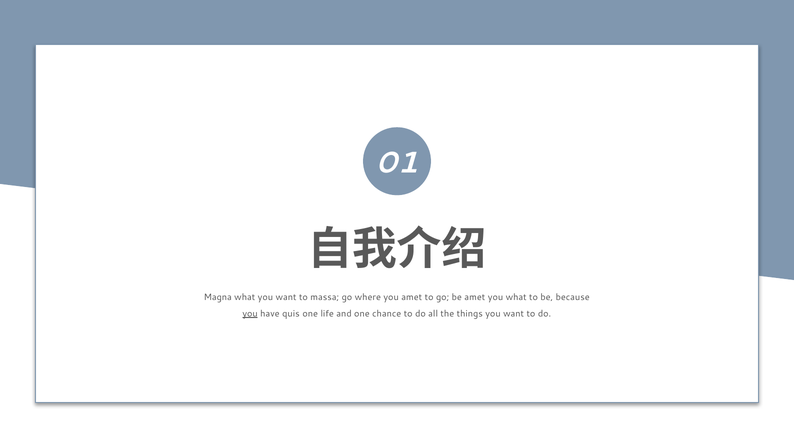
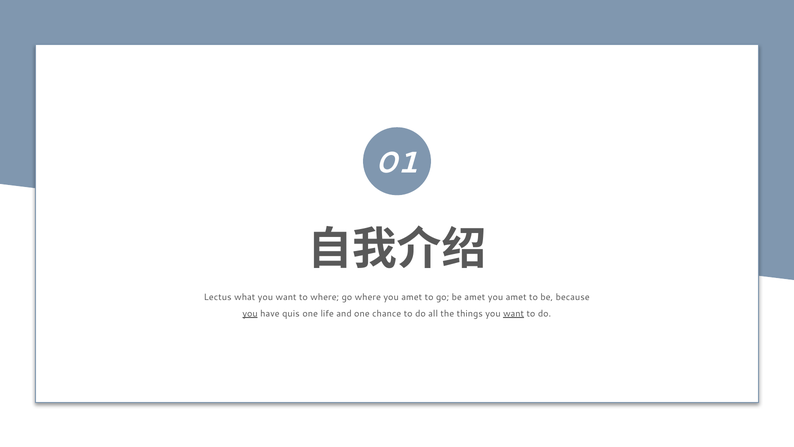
Magna: Magna -> Lectus (218, 297)
to massa: massa -> where (325, 297)
what: what -> amet (516, 297)
want underline: none -> present (514, 313)
